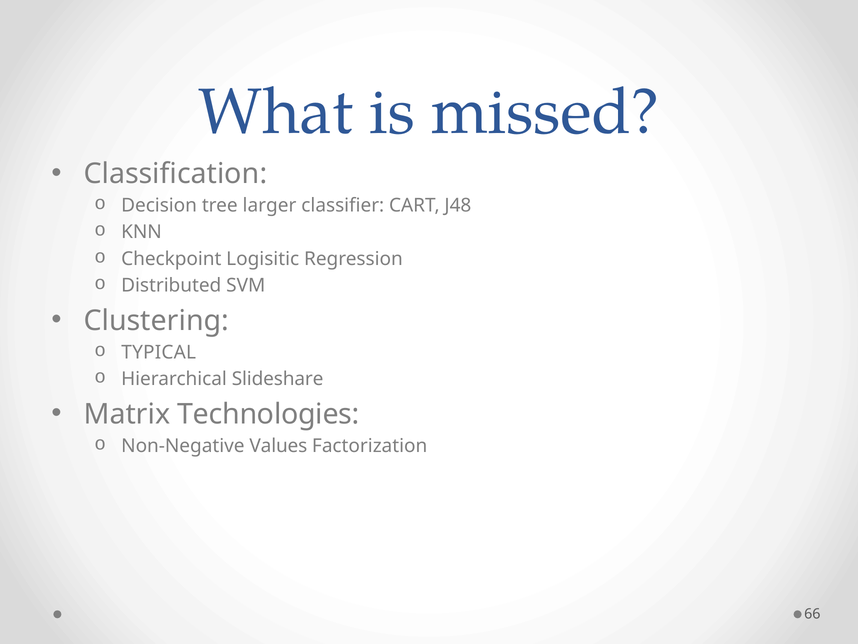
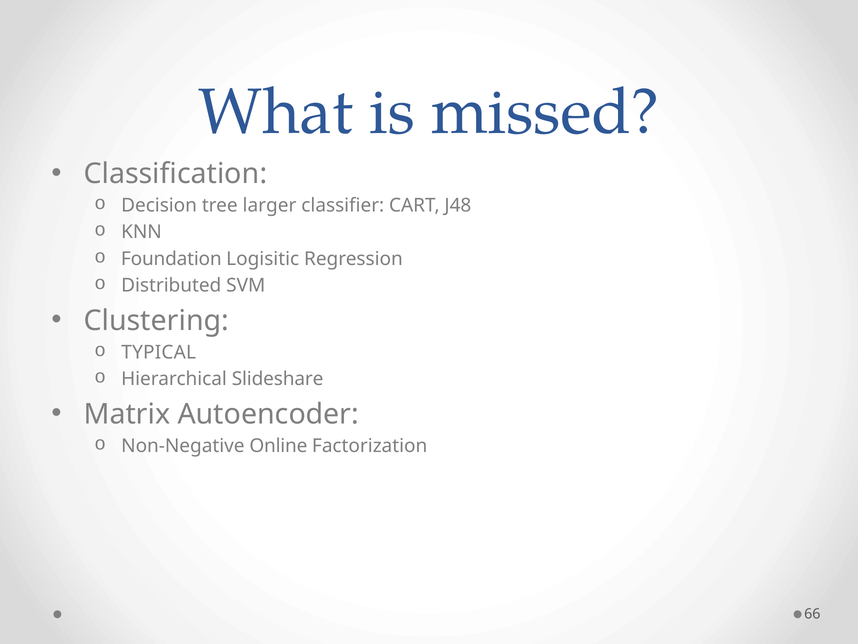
Checkpoint: Checkpoint -> Foundation (171, 259)
Technologies: Technologies -> Autoencoder (268, 414)
Values: Values -> Online (278, 446)
